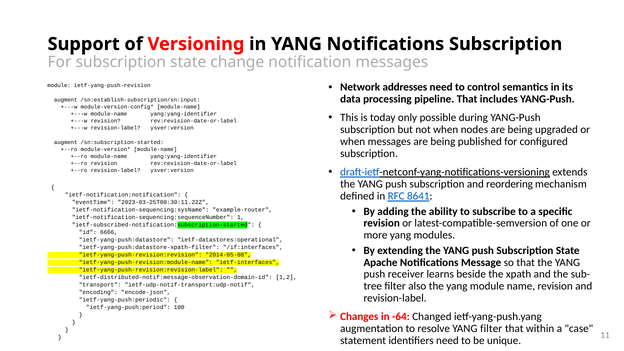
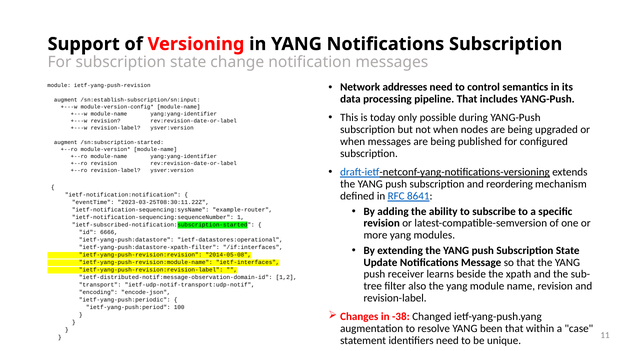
Apache: Apache -> Update (380, 262)
-64: -64 -> -38 (401, 317)
YANG filter: filter -> been (491, 329)
